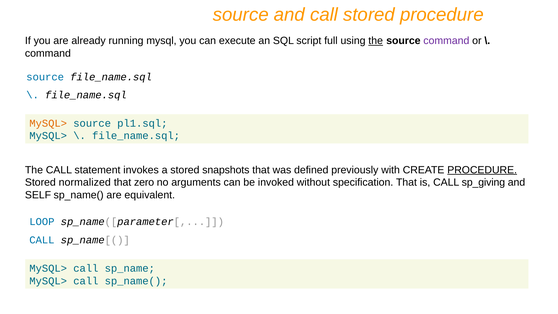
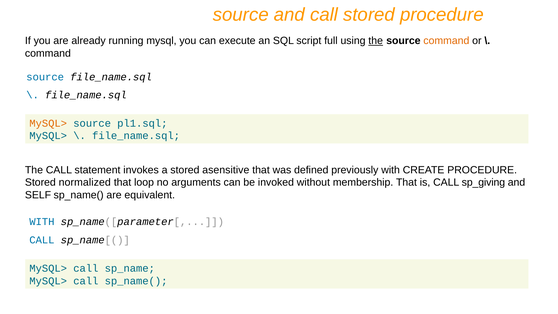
command colour: purple -> orange (446, 41)
snapshots: snapshots -> asensitive (226, 170)
PROCEDURE underline: present -> none (482, 170)
zero: zero -> loop (144, 182)
specification: specification -> membership (363, 182)
LOOP: LOOP -> WITH (42, 222)
